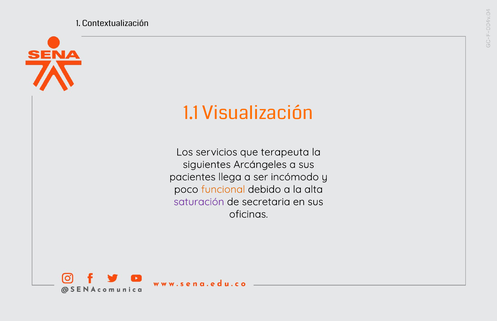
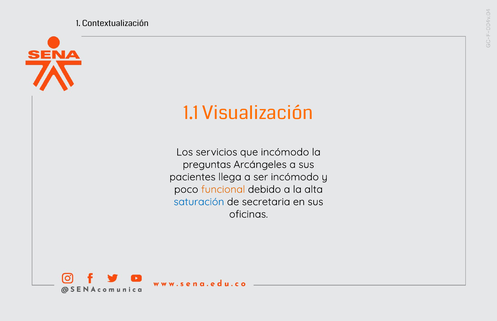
que terapeuta: terapeuta -> incómodo (285, 152)
siguientes: siguientes -> preguntas (207, 165)
saturación colour: purple -> blue (199, 202)
